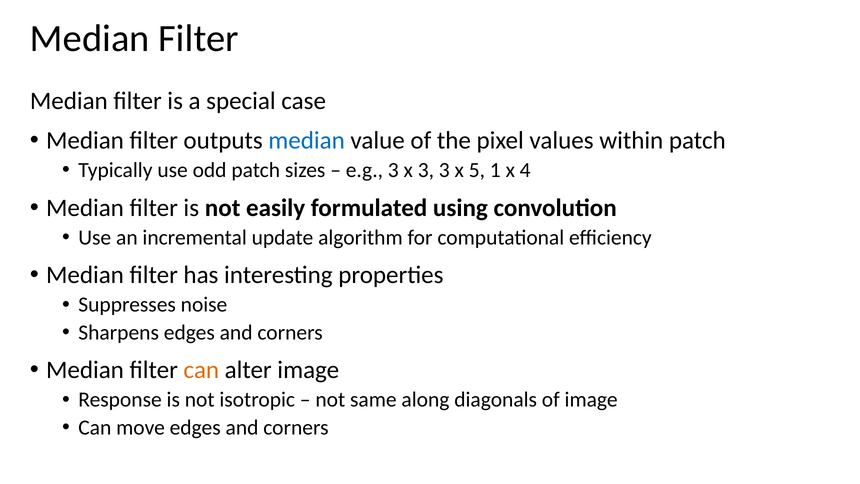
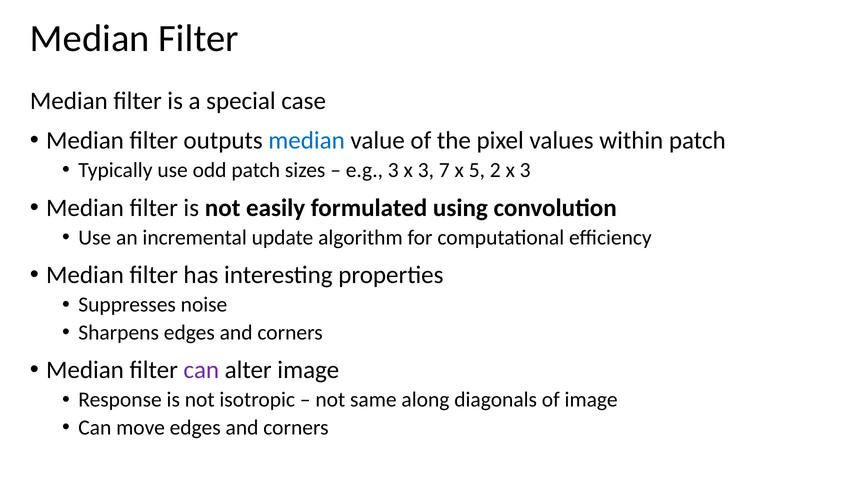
3 3: 3 -> 7 (444, 170)
1: 1 -> 2 (495, 170)
4: 4 -> 3 (525, 170)
can colour: orange -> purple (201, 370)
